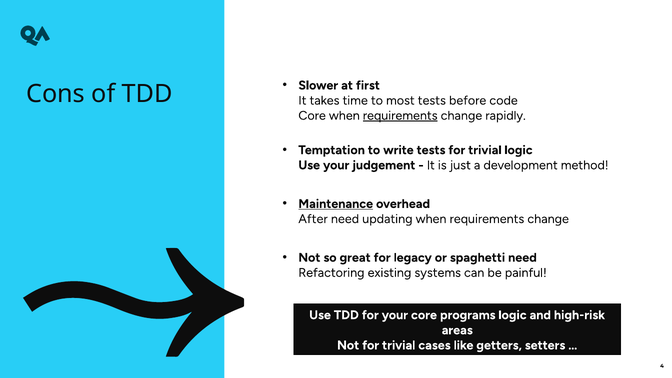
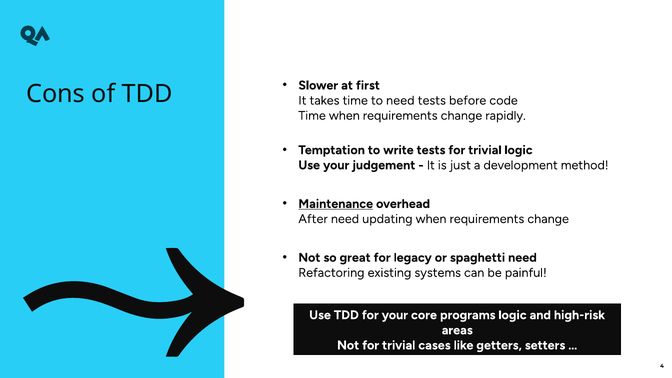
to most: most -> need (400, 100)
Core: Core -> Time (312, 116)
requirements underline: present -> none (400, 116)
